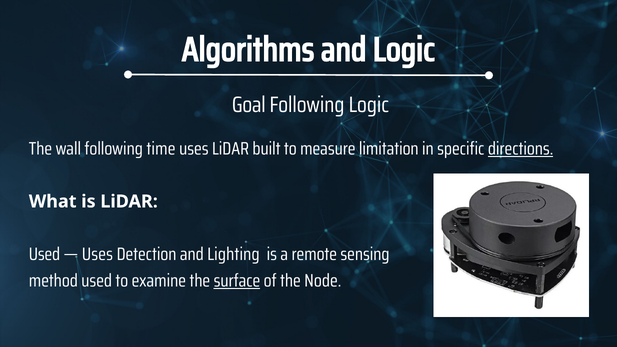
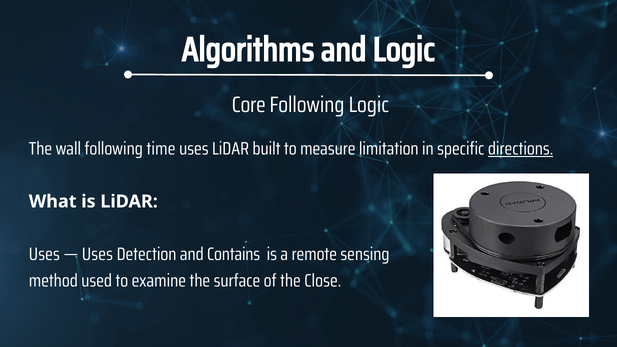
Goal: Goal -> Core (249, 105)
Used: Used -> Uses (44, 254)
Lighting: Lighting -> Contains (234, 254)
surface underline: present -> none (237, 281)
Node: Node -> Close (323, 281)
